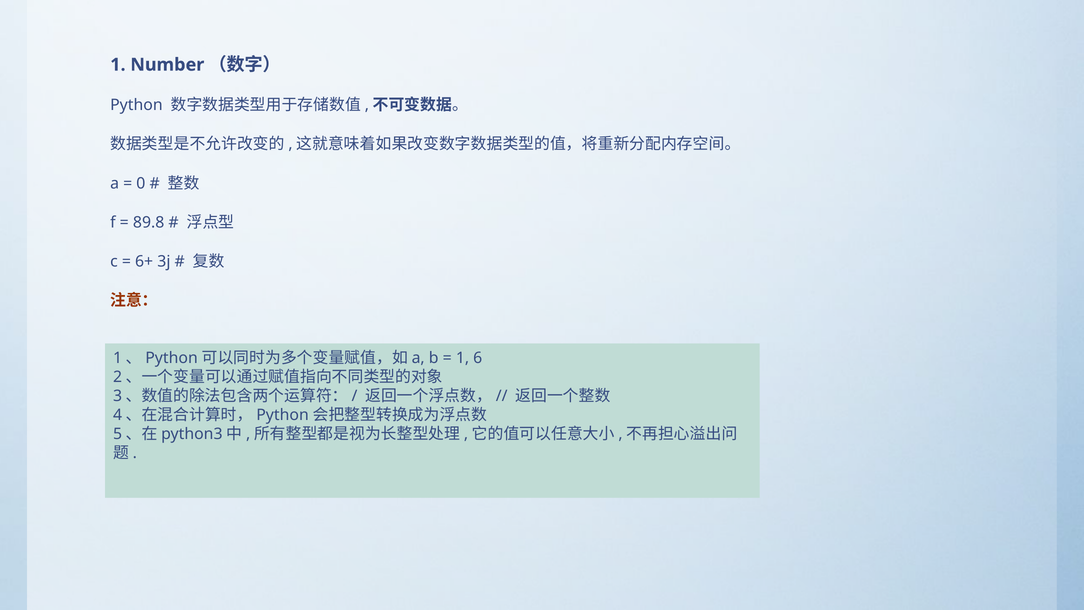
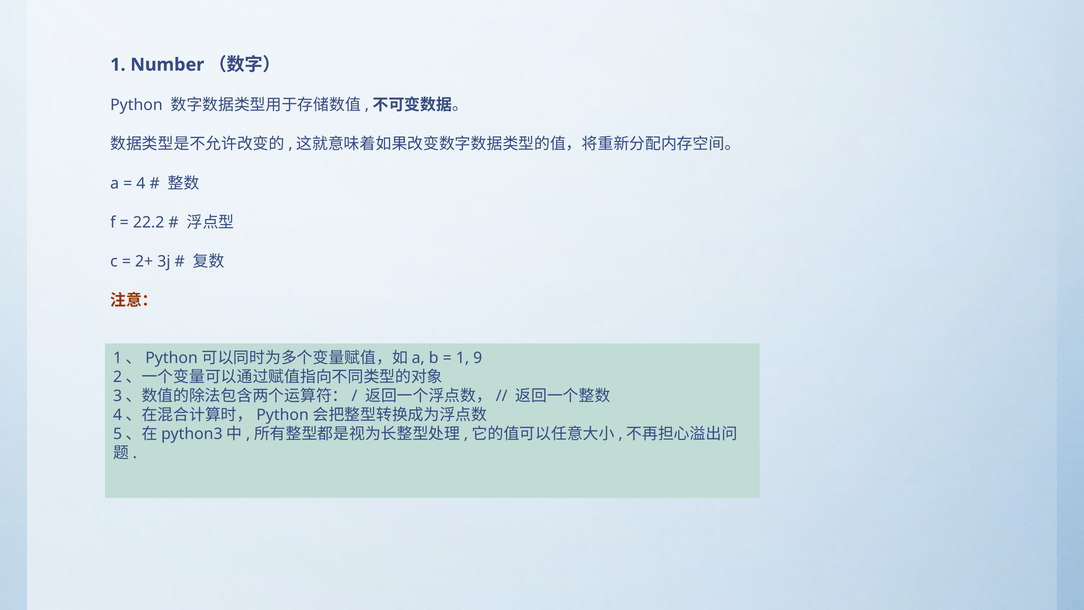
0: 0 -> 4 (141, 183)
89.8: 89.8 -> 22.2 (149, 222)
6+: 6+ -> 2+ (144, 261)
6: 6 -> 9 (478, 358)
